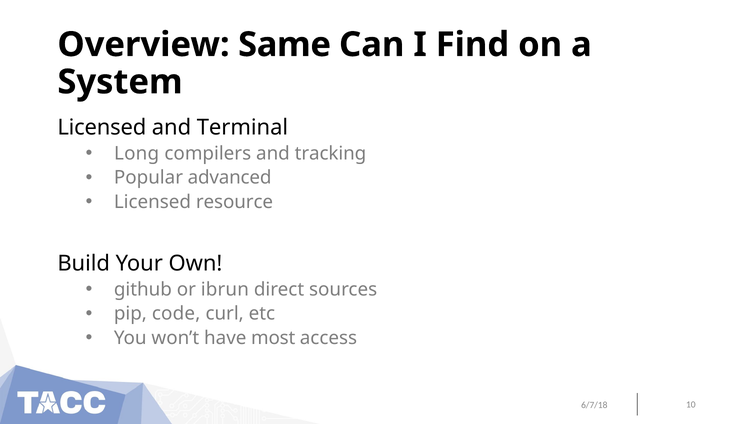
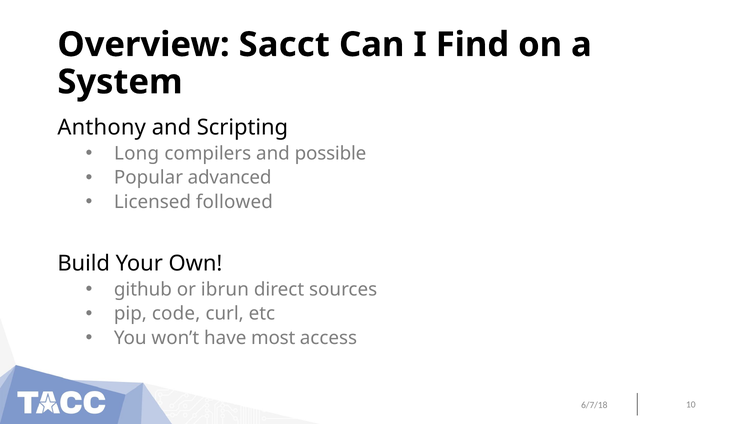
Same: Same -> Sacct (284, 45)
Licensed: Licensed -> Anthony (102, 127)
Terminal: Terminal -> Scripting (242, 127)
tracking: tracking -> possible (331, 153)
resource: resource -> followed (234, 202)
